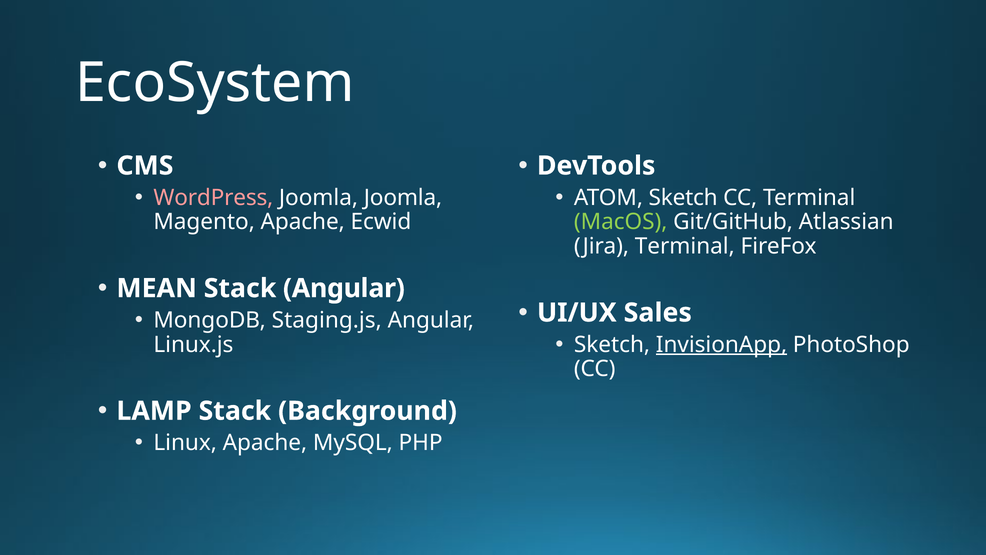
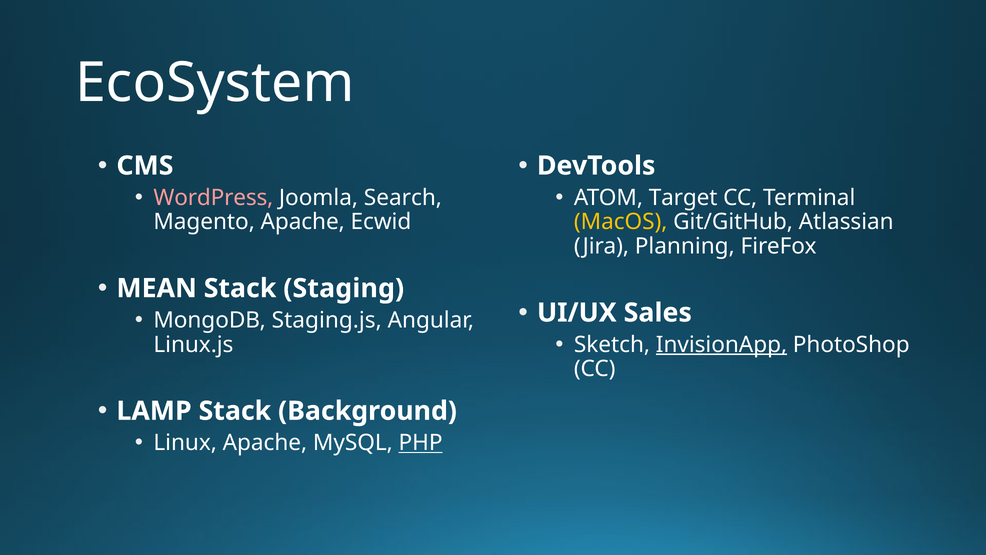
Joomla Joomla: Joomla -> Search (403, 197)
ATOM Sketch: Sketch -> Target (683, 197)
MacOS colour: light green -> yellow (621, 222)
Jira Terminal: Terminal -> Planning (685, 246)
Stack Angular: Angular -> Staging (344, 288)
PHP underline: none -> present (421, 442)
